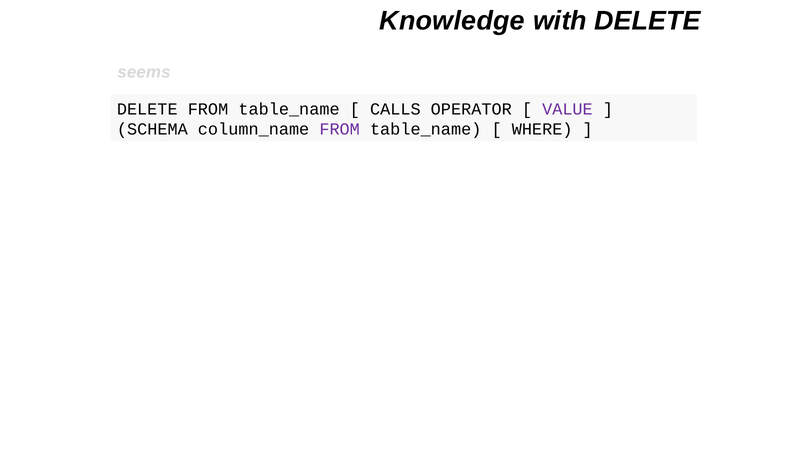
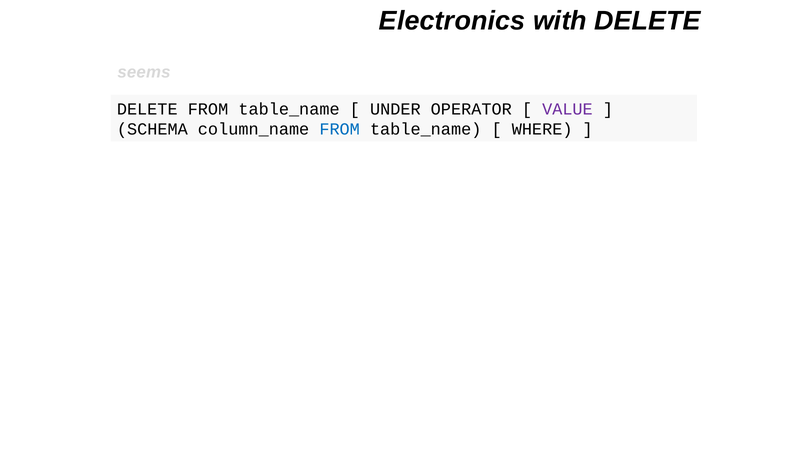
Knowledge: Knowledge -> Electronics (452, 21)
CALLS: CALLS -> UNDER (395, 109)
FROM colour: purple -> blue (340, 129)
